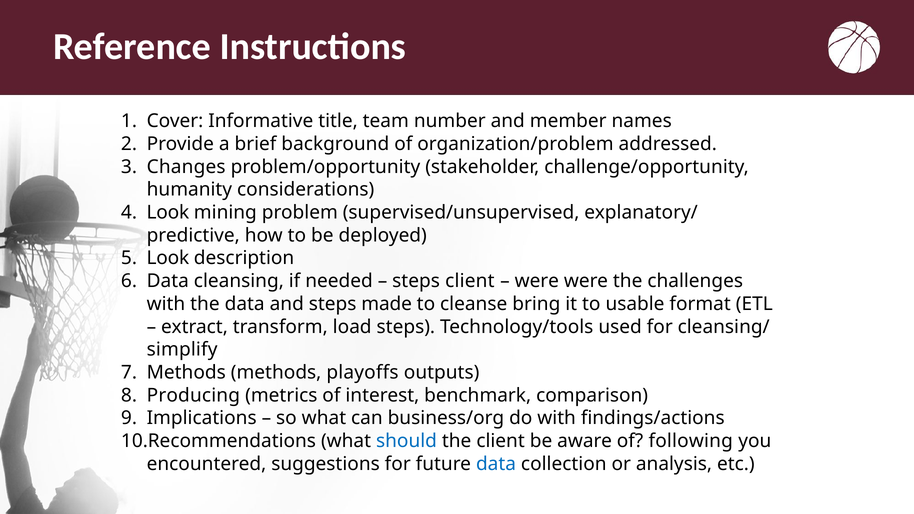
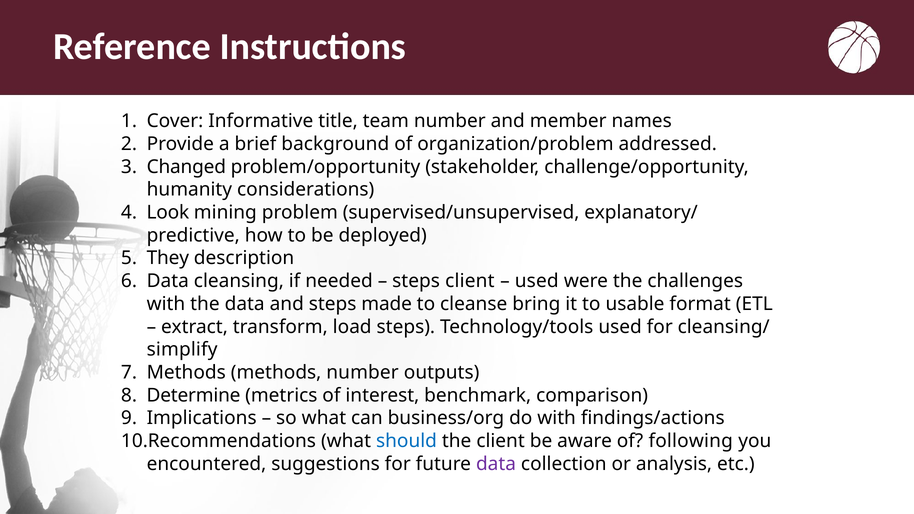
Changes: Changes -> Changed (186, 167)
Look: Look -> They (168, 258)
were: were -> used (537, 281)
methods playoffs: playoffs -> number (363, 373)
Producing: Producing -> Determine (194, 396)
data colour: blue -> purple (496, 464)
